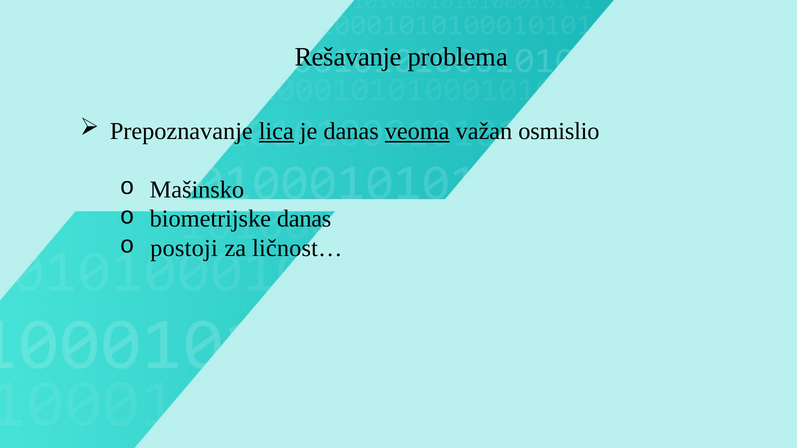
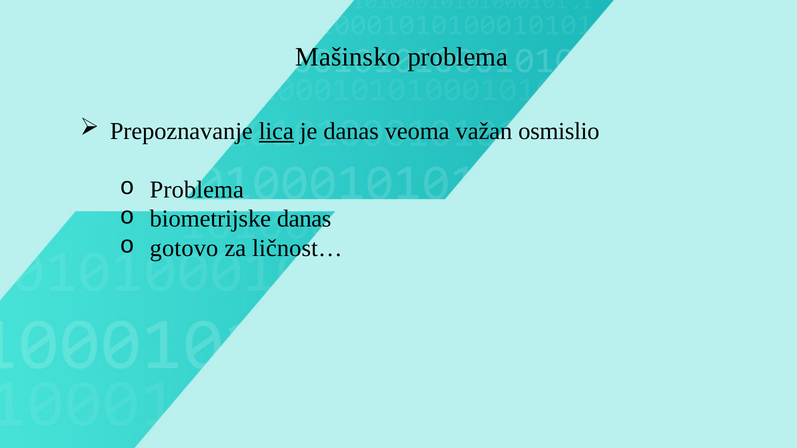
Rešavanje: Rešavanje -> Mašinsko (348, 57)
veoma underline: present -> none (417, 131)
Mašinsko: Mašinsko -> Problema (197, 190)
postoji: postoji -> gotovo (184, 248)
